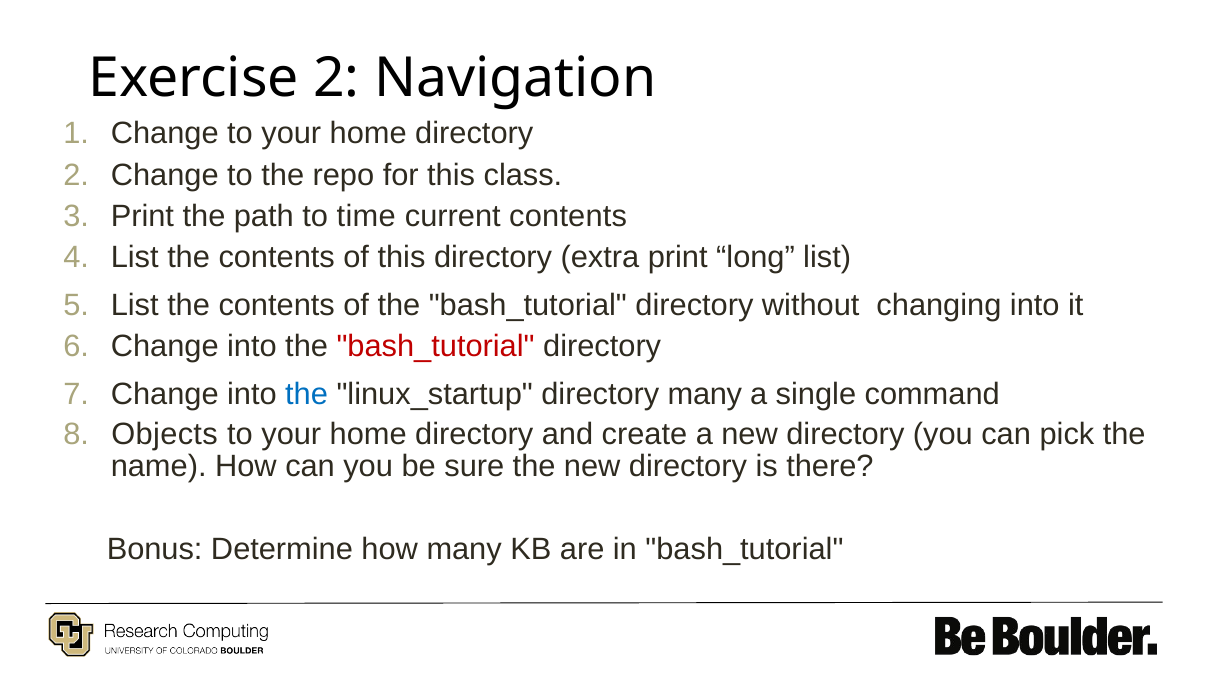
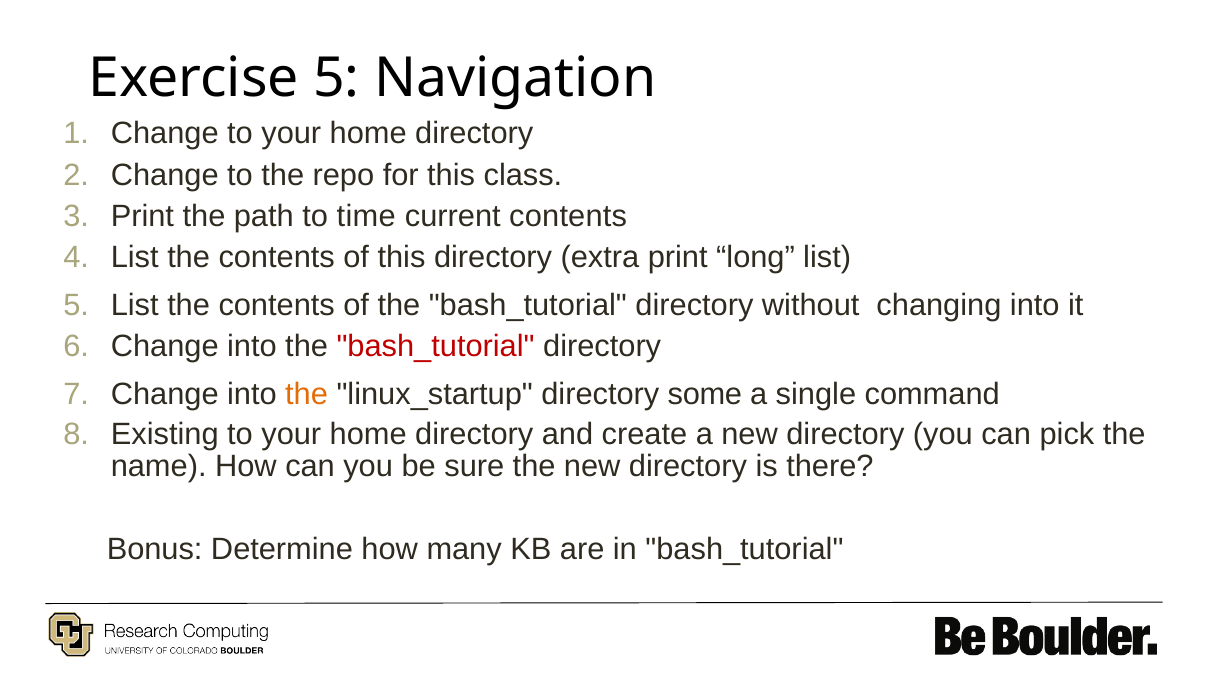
Exercise 2: 2 -> 5 (336, 78)
the colour: blue -> orange (307, 395)
directory many: many -> some (705, 395)
Objects: Objects -> Existing (165, 434)
